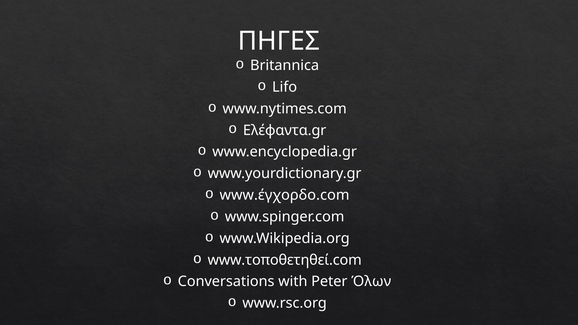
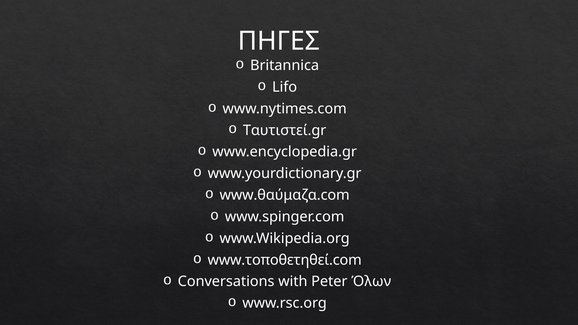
Ελέφαντα.gr: Ελέφαντα.gr -> Ταυτιστεί.gr (285, 130)
www.έγχορδο.com: www.έγχορδο.com -> www.θαύμαζα.com (285, 195)
